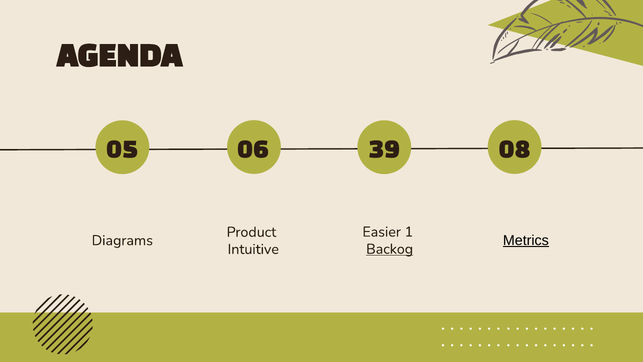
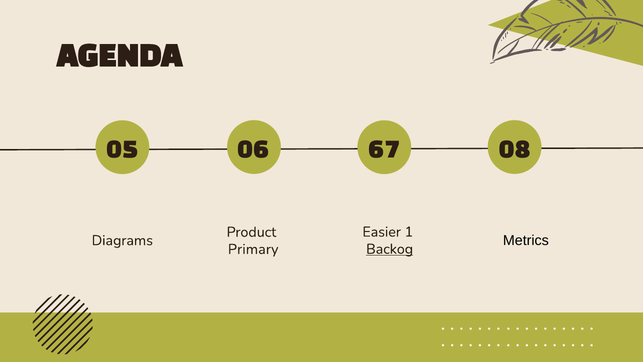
39: 39 -> 67 (384, 149)
Metrics underline: present -> none (526, 240)
Intuitive: Intuitive -> Primary (253, 249)
